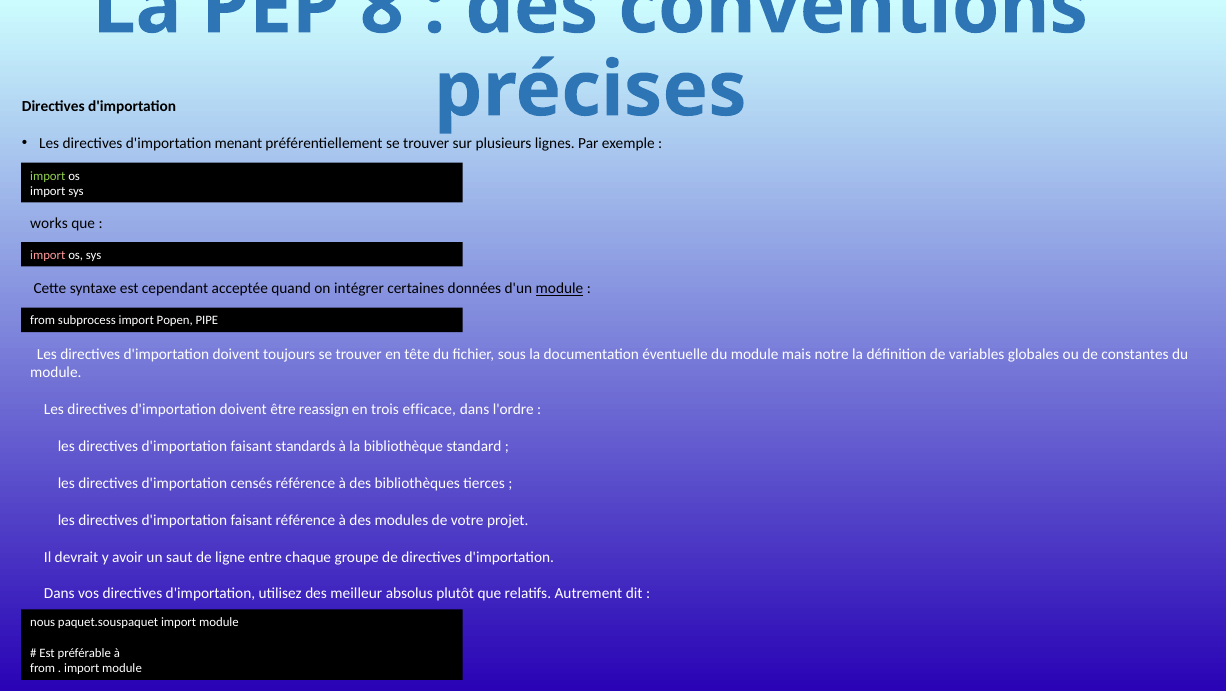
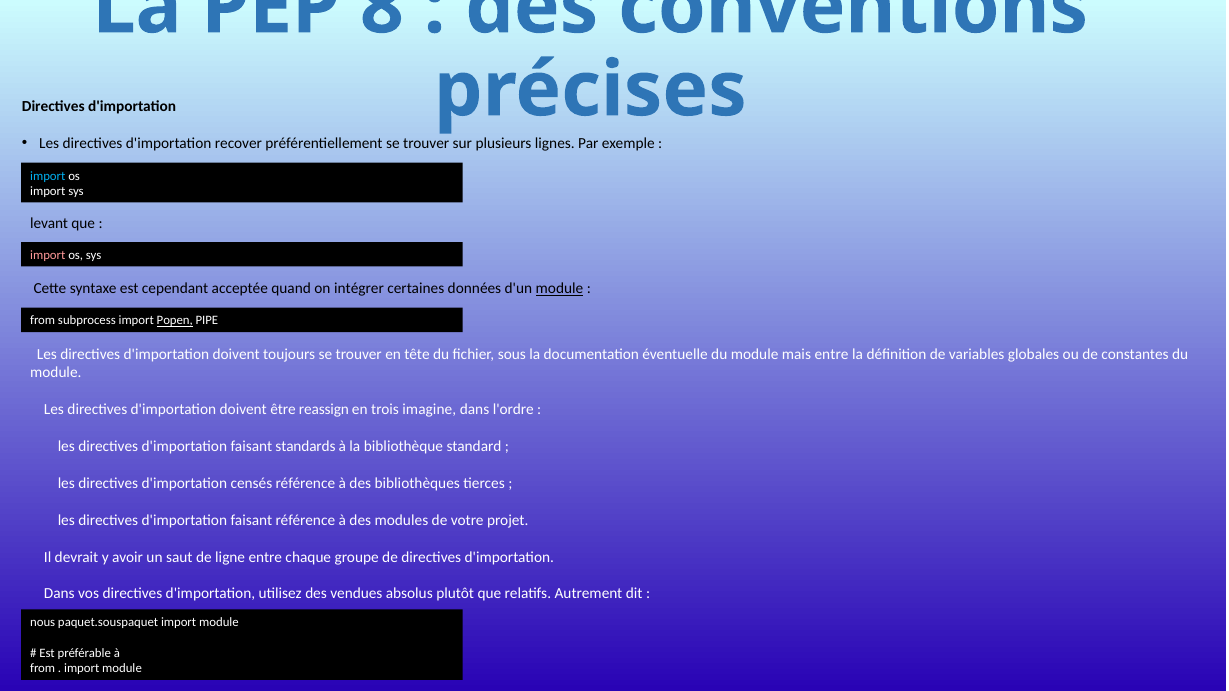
menant: menant -> recover (238, 144)
import colour: light green -> light blue (48, 176)
works: works -> levant (49, 224)
Popen underline: none -> present (175, 321)
mais notre: notre -> entre (832, 355)
efficace: efficace -> imagine (429, 410)
meilleur: meilleur -> vendues (356, 594)
